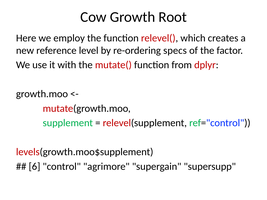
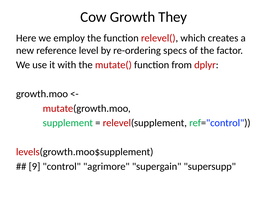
Root: Root -> They (173, 17)
6: 6 -> 9 (34, 167)
